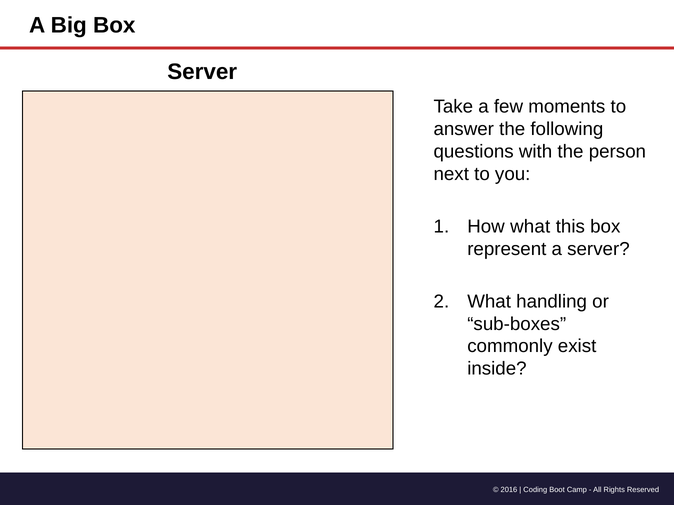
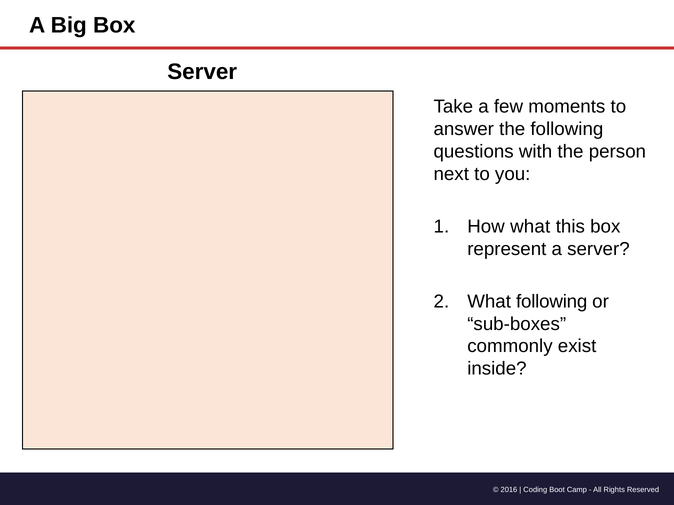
What handling: handling -> following (552, 302)
